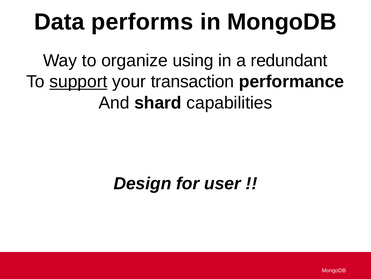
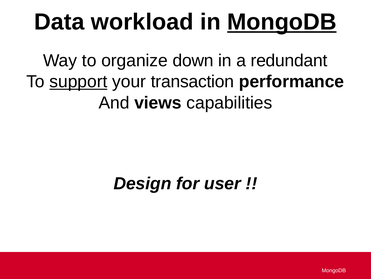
performs: performs -> workload (142, 22)
MongoDB underline: none -> present (282, 22)
using: using -> down (193, 61)
shard: shard -> views (158, 102)
